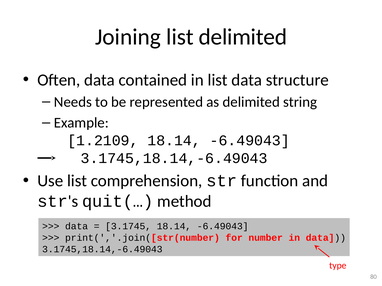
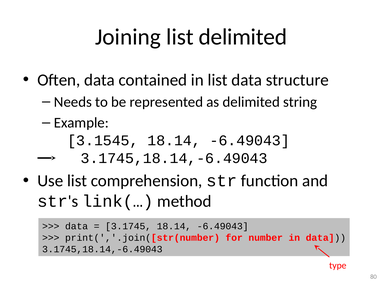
1.2109: 1.2109 -> 3.1545 (103, 141)
quit(…: quit(… -> link(… (118, 202)
